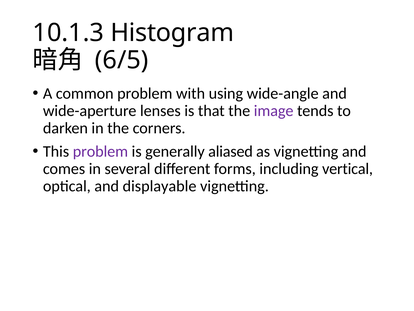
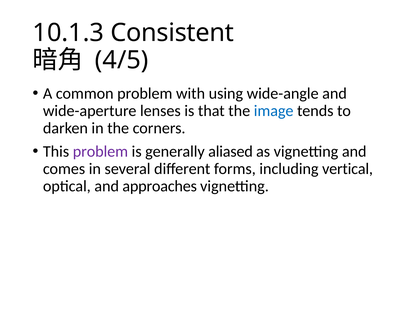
Histogram: Histogram -> Consistent (172, 33)
6/5: 6/5 -> 4/5 (122, 60)
image colour: purple -> blue (274, 111)
displayable: displayable -> approaches (160, 186)
